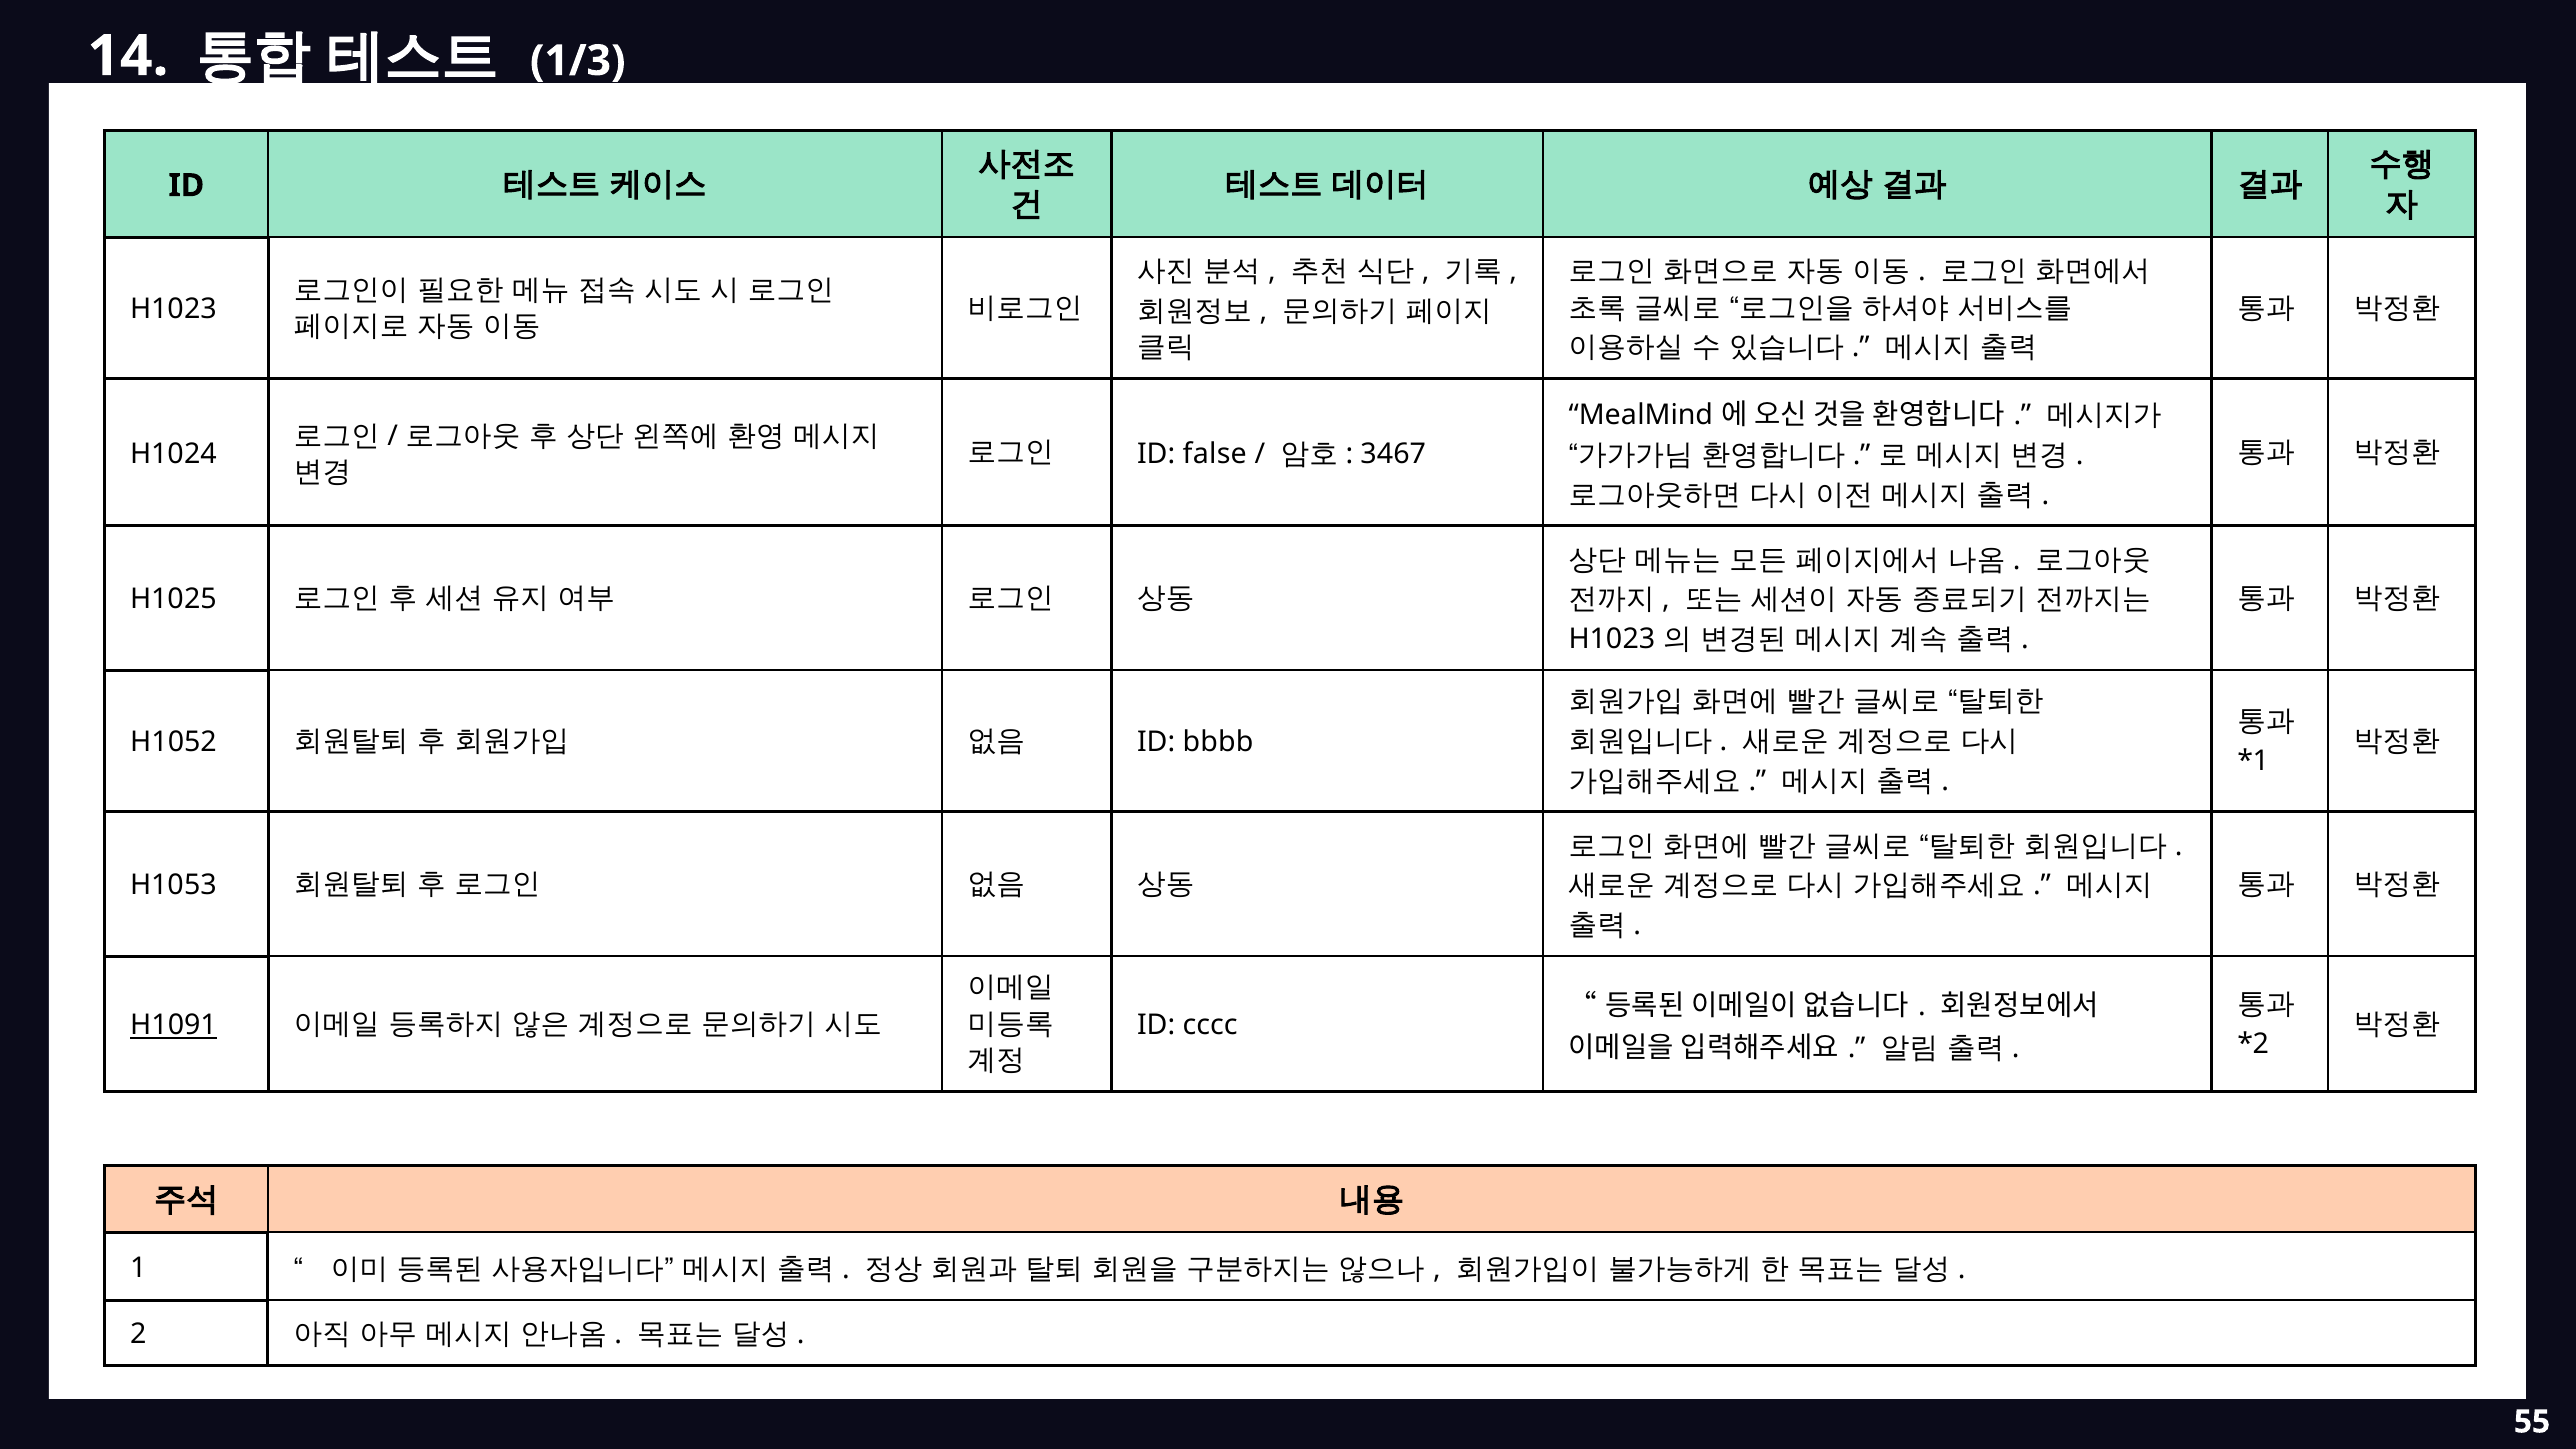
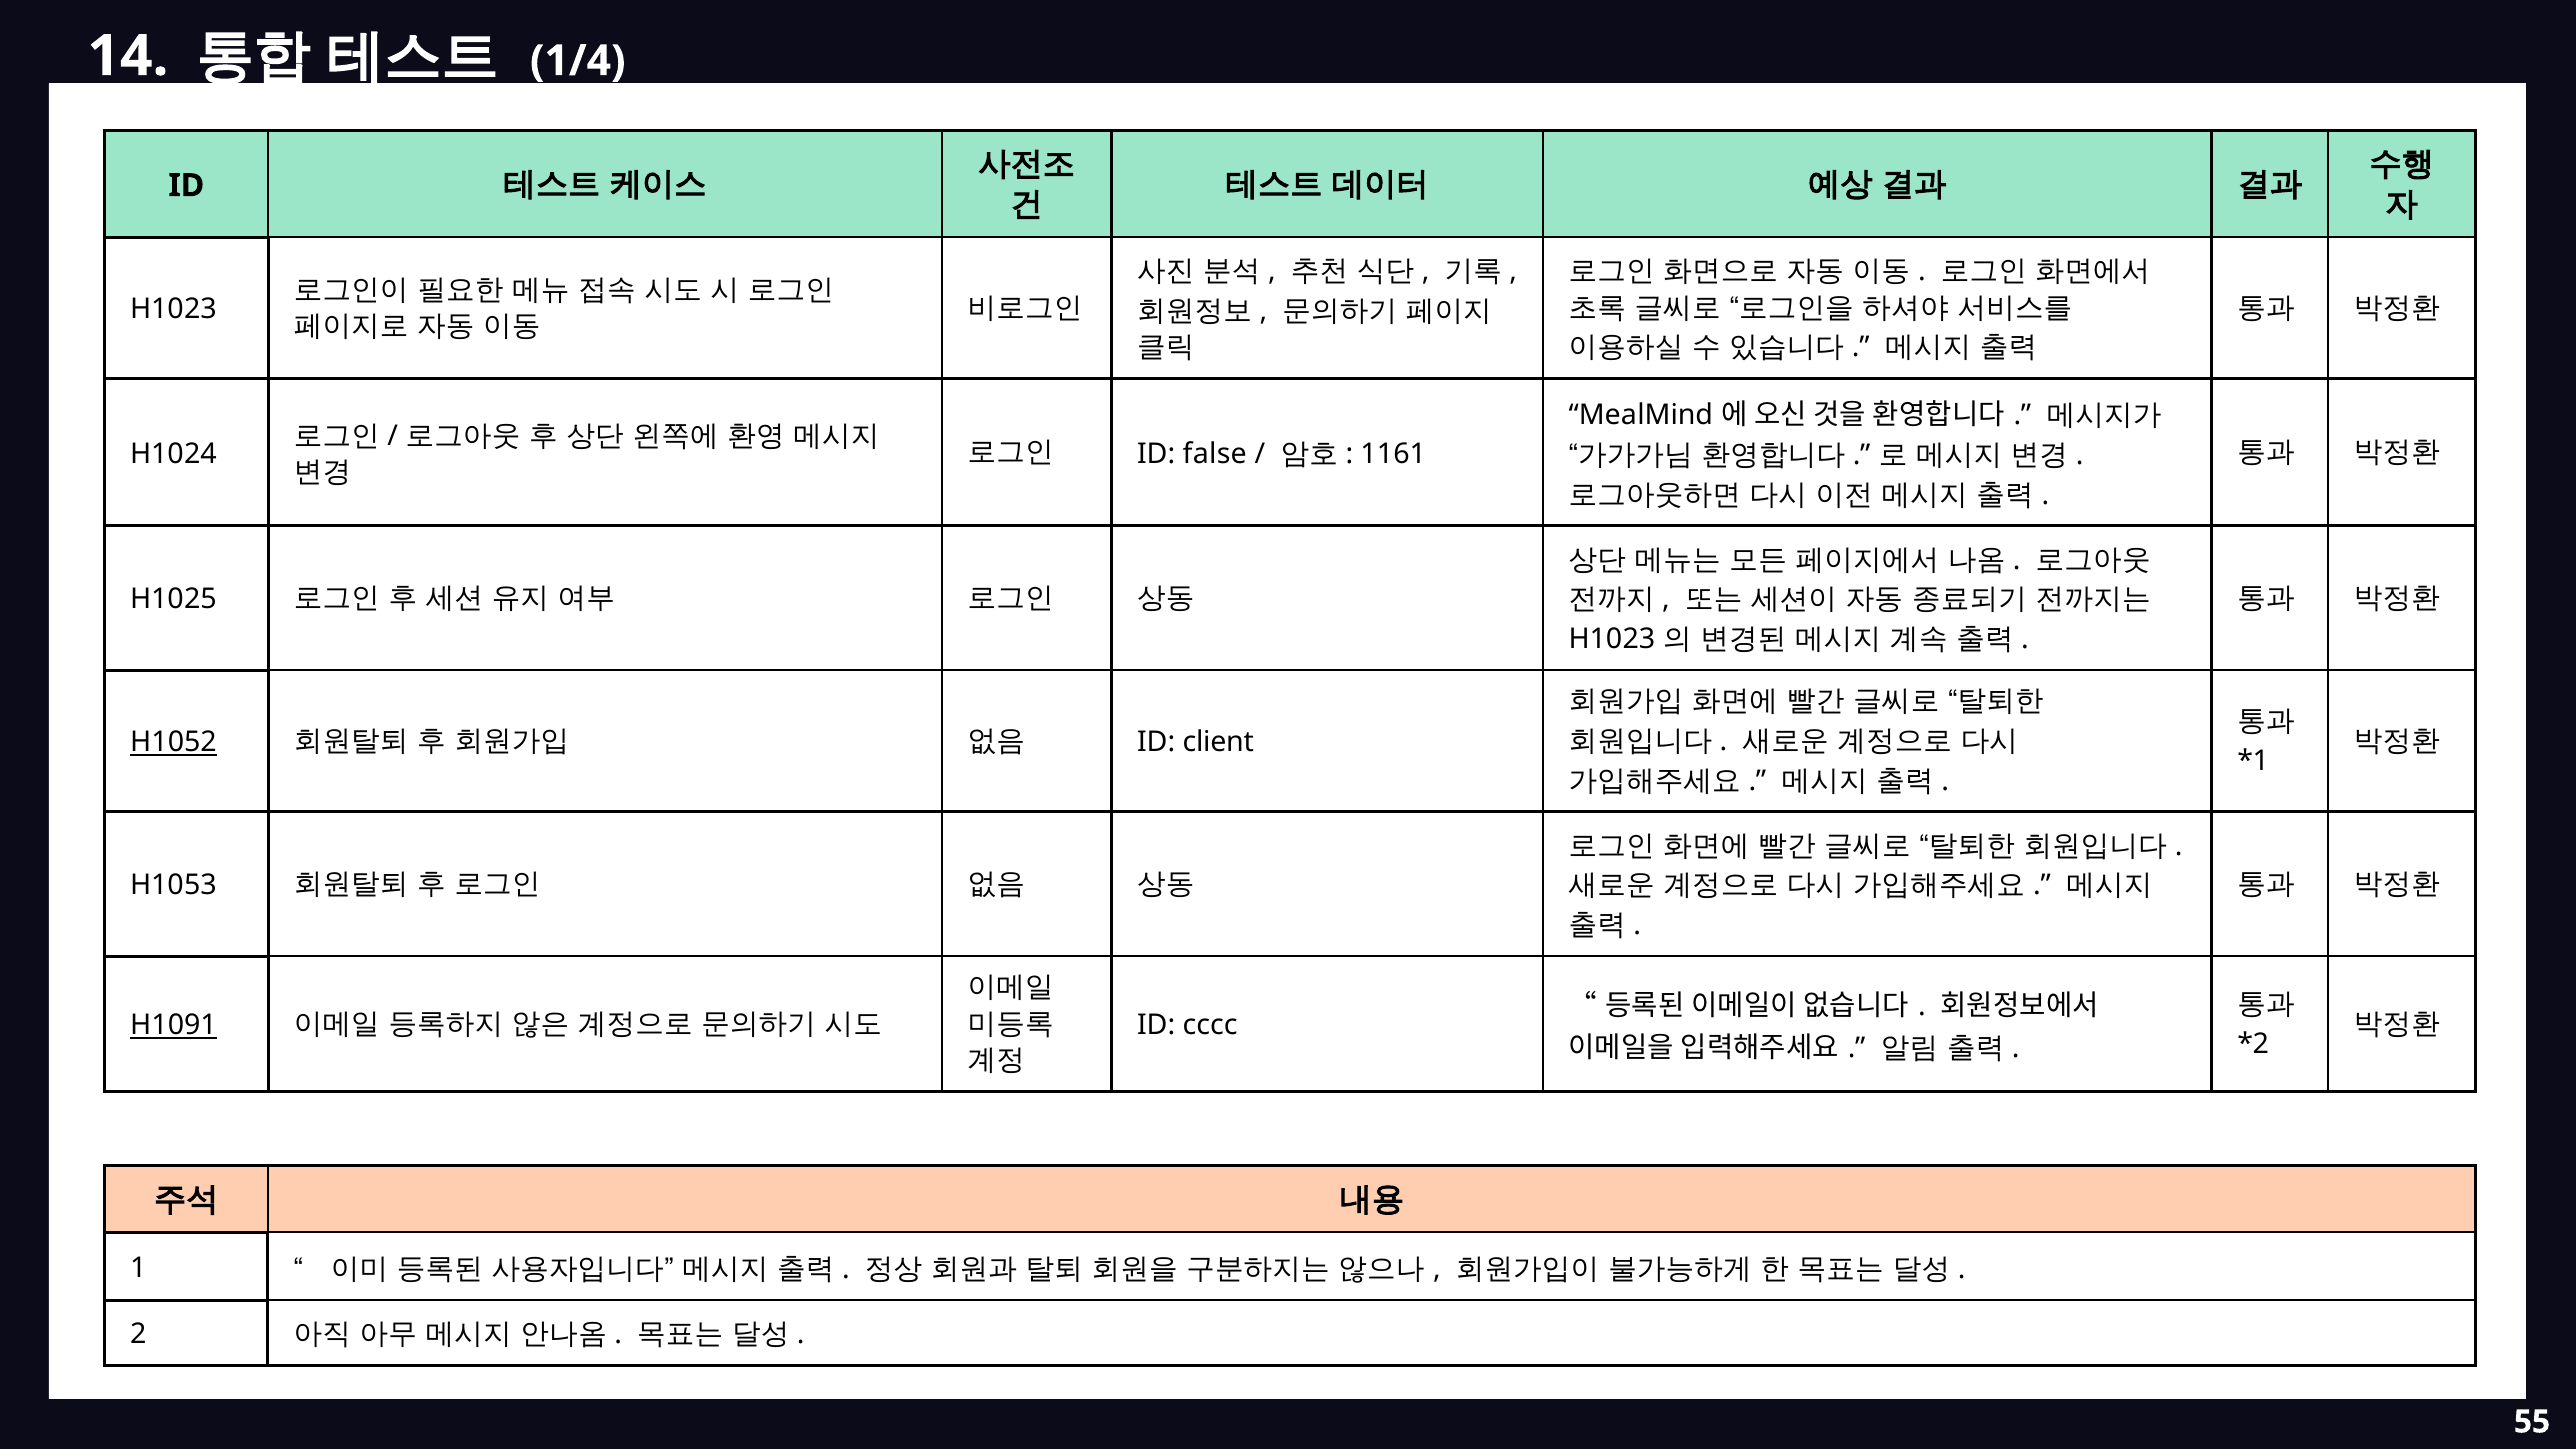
1/3: 1/3 -> 1/4 (578, 61)
3467: 3467 -> 1161 (1393, 454)
H1052 underline: none -> present (174, 743)
bbbb: bbbb -> client (1218, 743)
